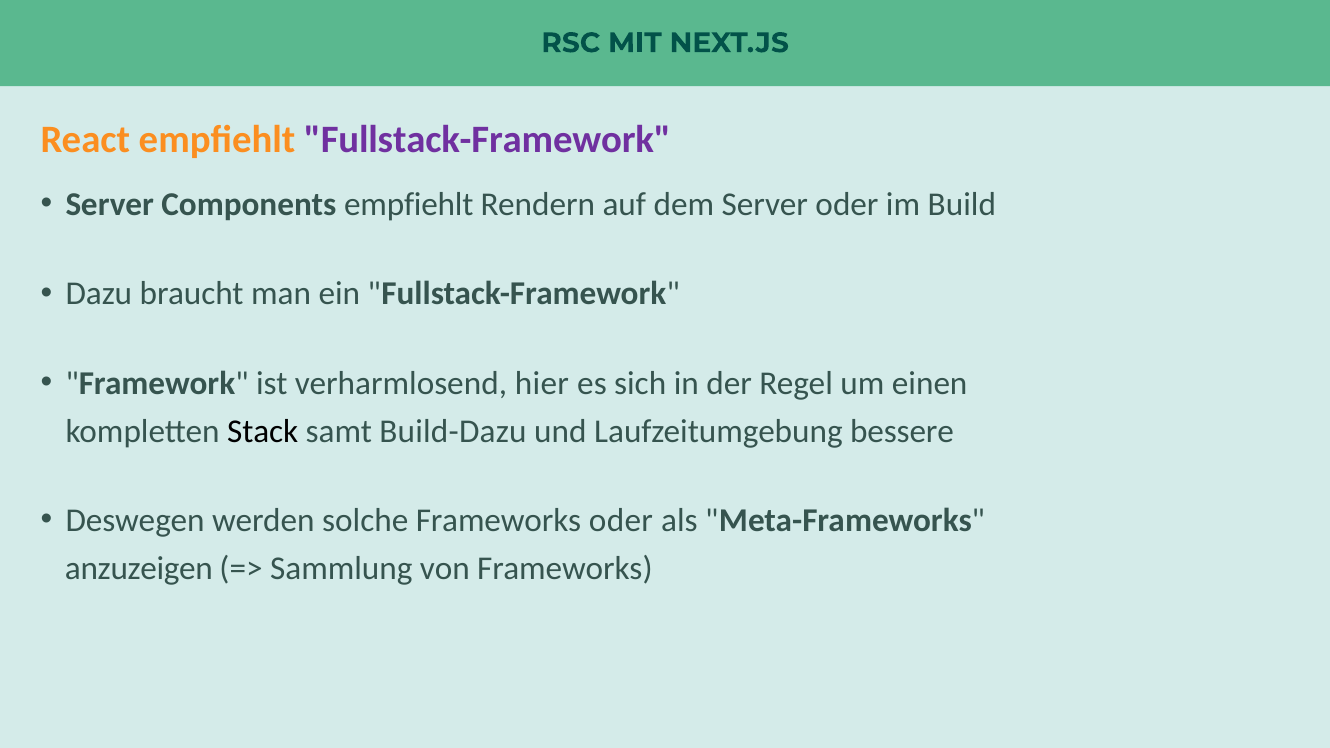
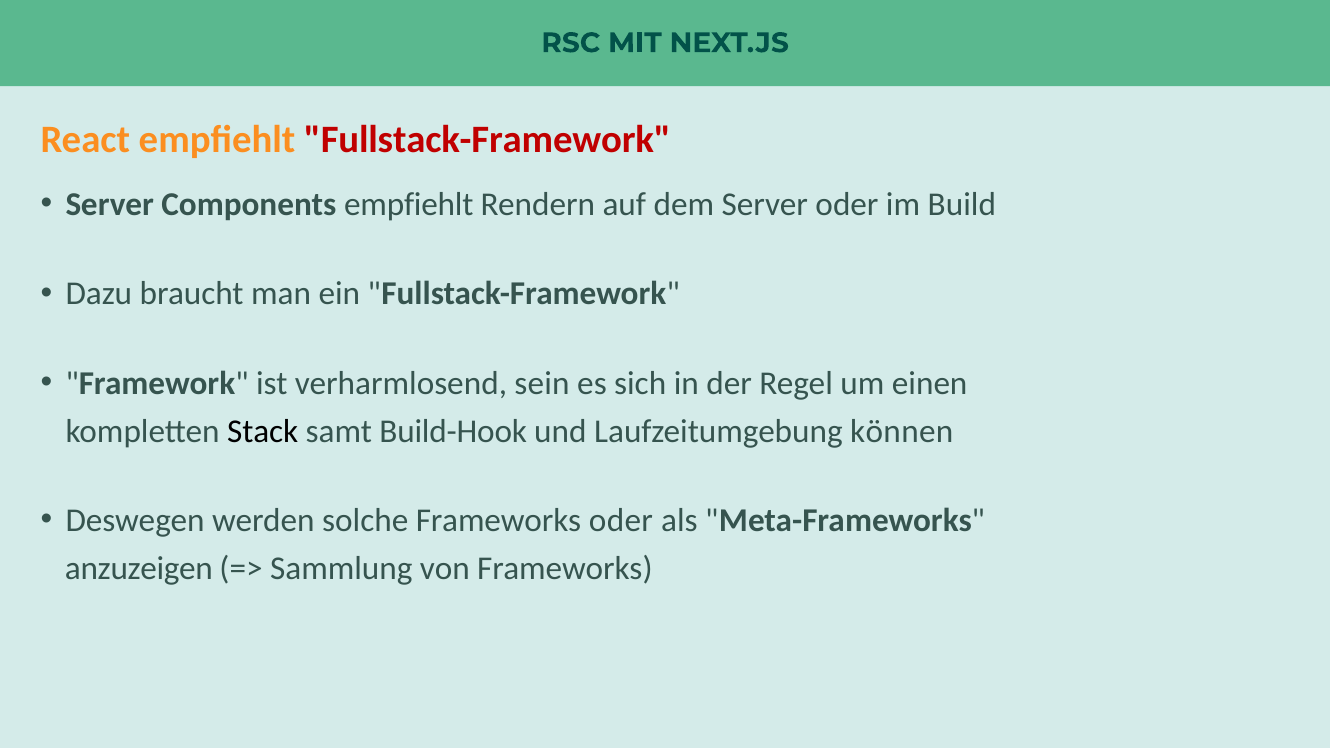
Fullstack-Framework colour: purple -> red (487, 139)
hier: hier -> sein (542, 383)
Build-Dazu: Build-Dazu -> Build-Hook (453, 431)
bessere: bessere -> können (902, 431)
